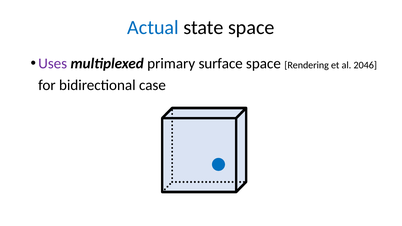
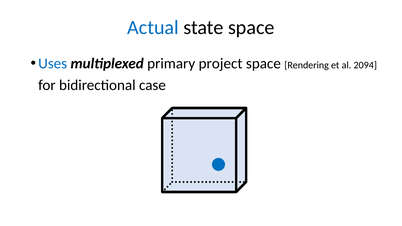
Uses colour: purple -> blue (53, 64)
surface: surface -> project (221, 64)
2046: 2046 -> 2094 (365, 65)
